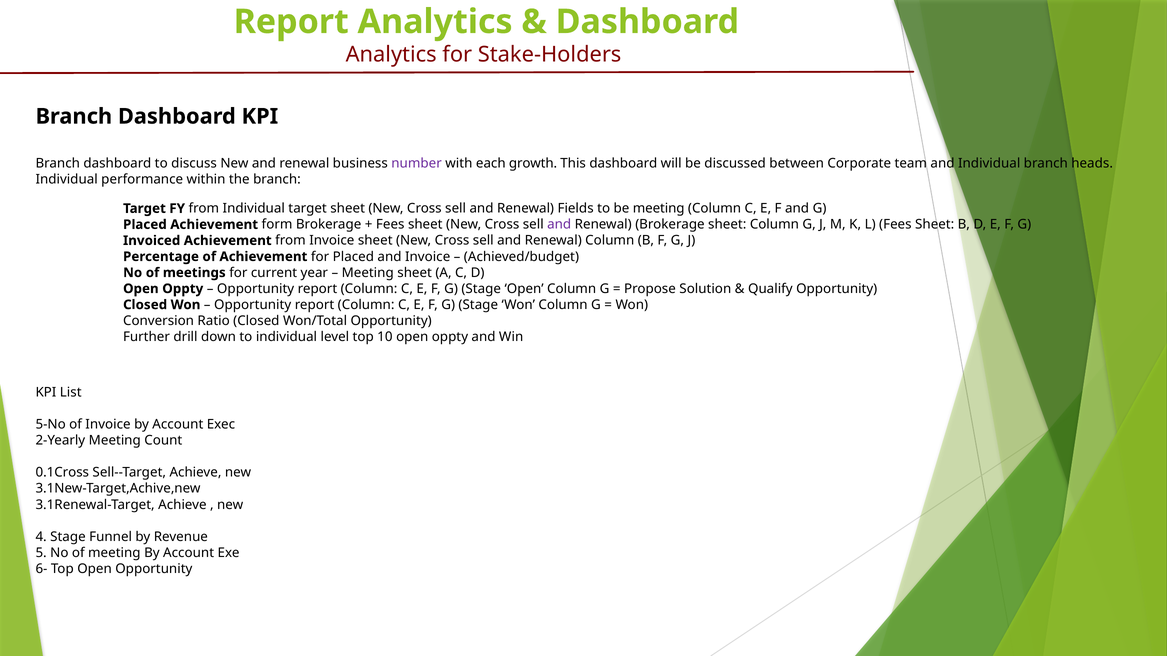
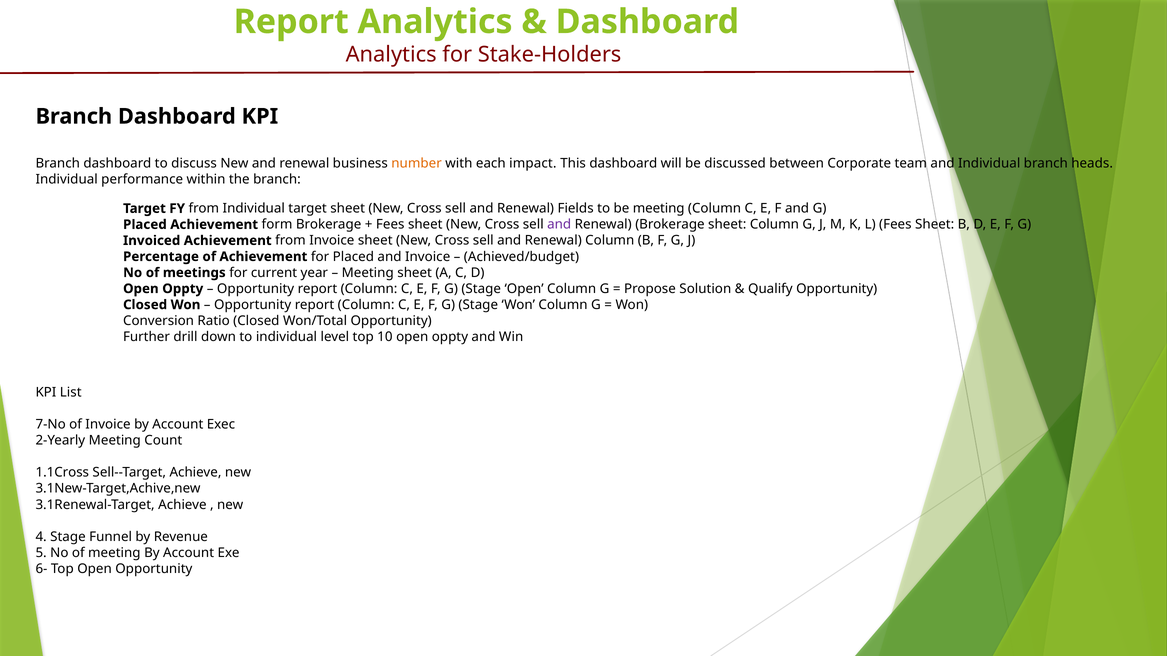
number colour: purple -> orange (417, 163)
growth: growth -> impact (533, 163)
5-No: 5-No -> 7-No (51, 425)
0.1Cross: 0.1Cross -> 1.1Cross (62, 473)
